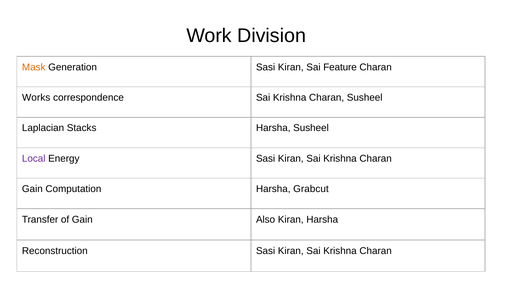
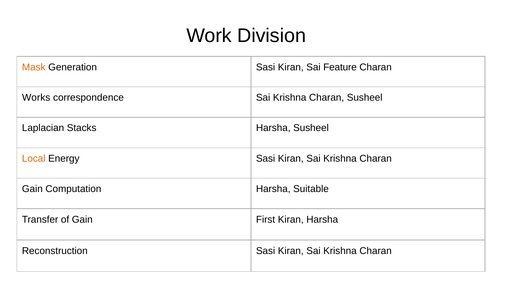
Local colour: purple -> orange (34, 158)
Grabcut: Grabcut -> Suitable (311, 189)
Also: Also -> First (266, 219)
